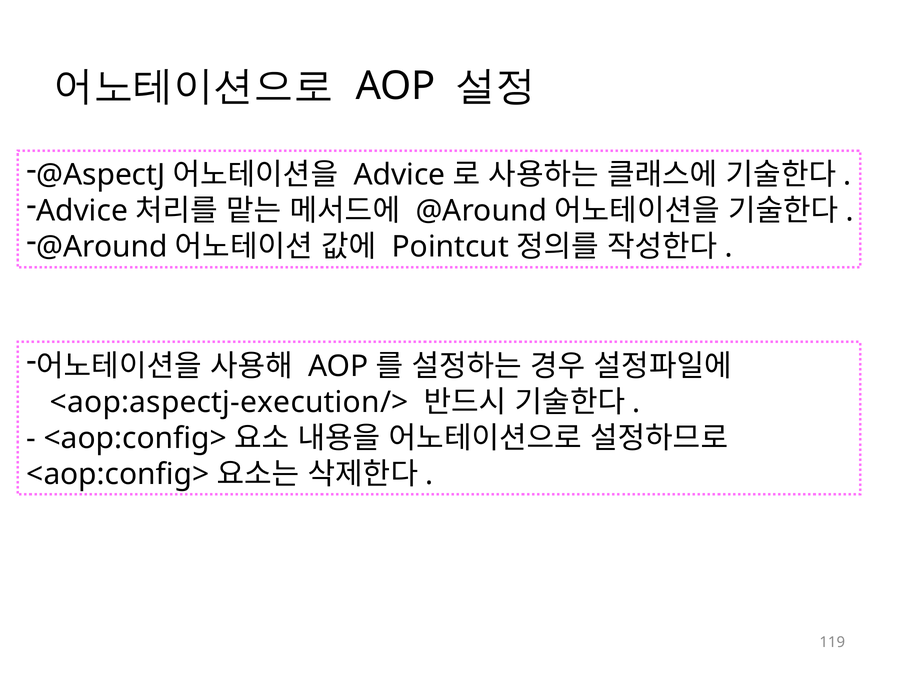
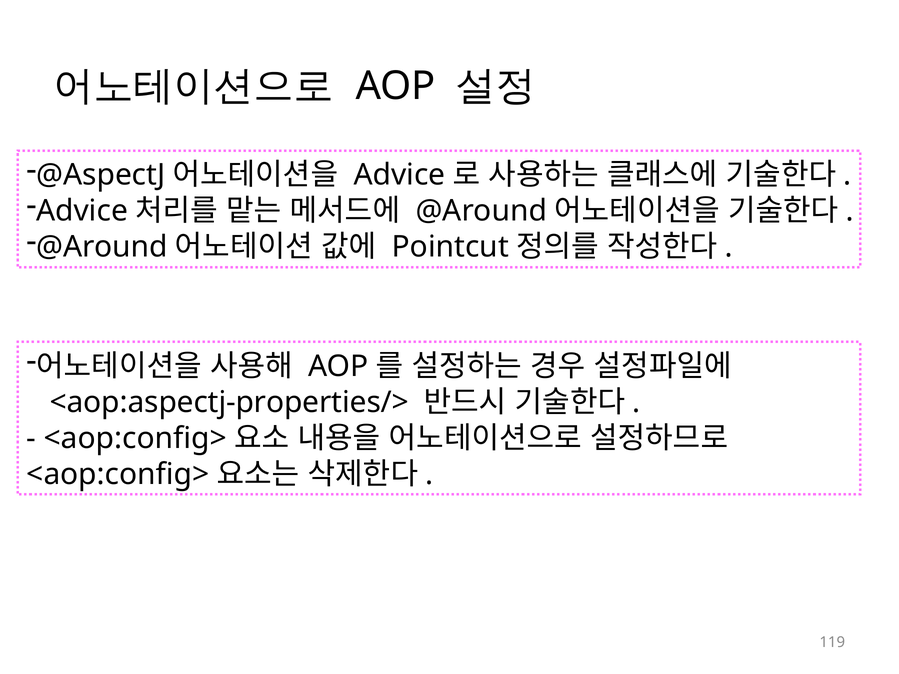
<aop:aspectj-execution/>: <aop:aspectj-execution/> -> <aop:aspectj-properties/> (229, 402)
